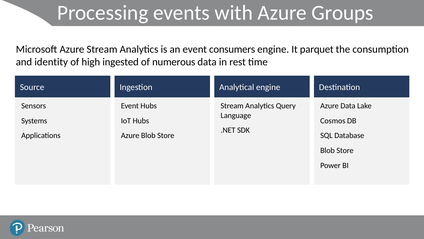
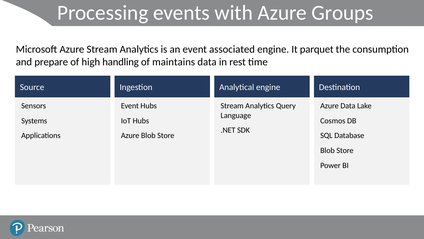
consumers: consumers -> associated (232, 49)
identity: identity -> prepare (51, 62)
ingested: ingested -> handling (121, 62)
numerous: numerous -> maintains (174, 62)
